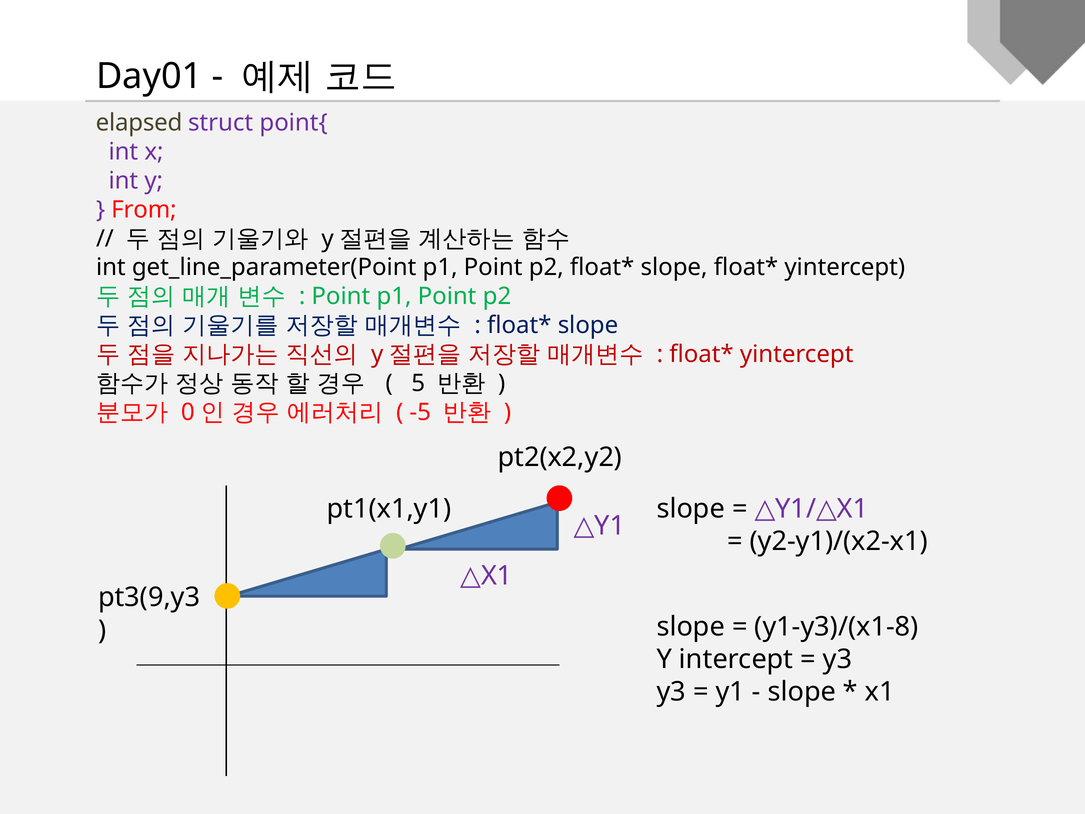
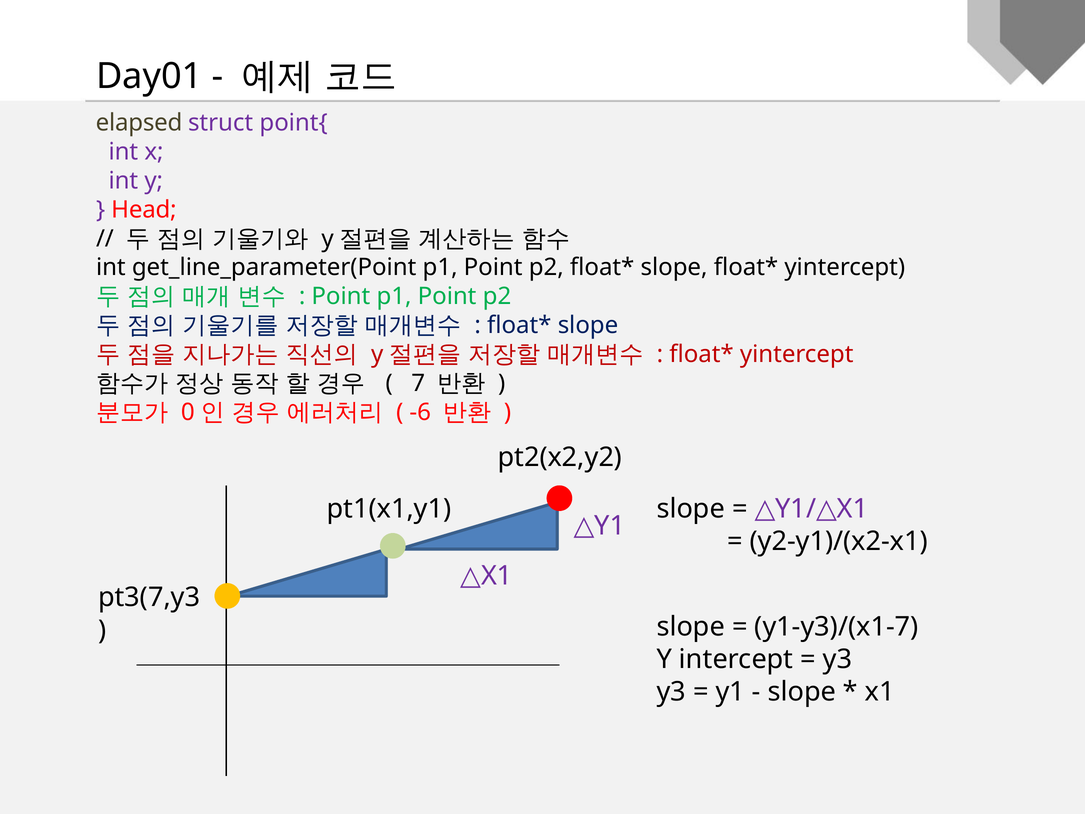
From: From -> Head (144, 210)
5: 5 -> 7 (418, 383)
-5: -5 -> -6 (420, 412)
pt3(9,y3: pt3(9,y3 -> pt3(7,y3 (149, 597)
y1-y3)/(x1-8: y1-y3)/(x1-8 -> y1-y3)/(x1-7 (836, 627)
